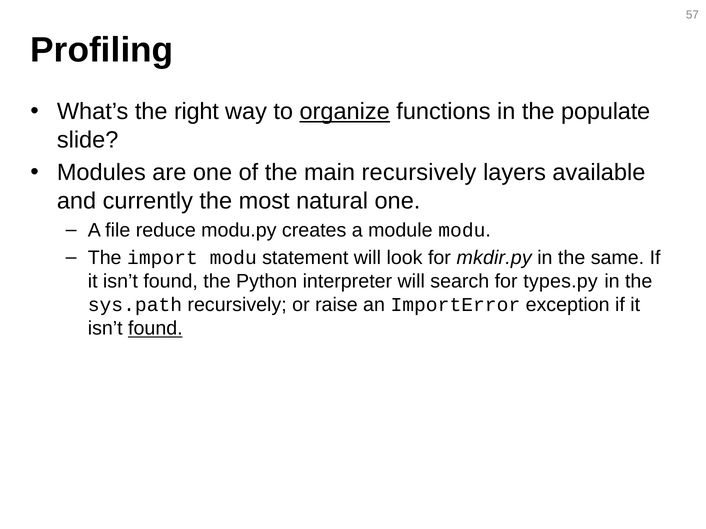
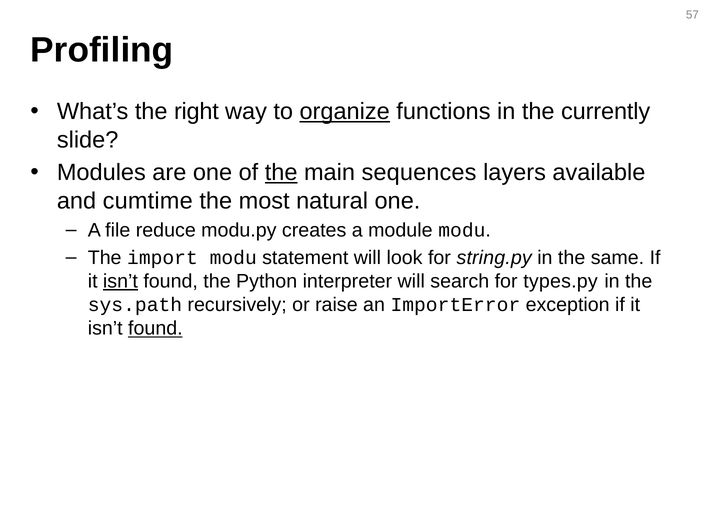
populate: populate -> currently (606, 112)
the underline: none -> present (281, 173)
main recursively: recursively -> sequences (419, 173)
currently: currently -> cumtime (148, 201)
mkdir.py: mkdir.py -> string.py (494, 258)
isn’t underline: none -> present (120, 282)
